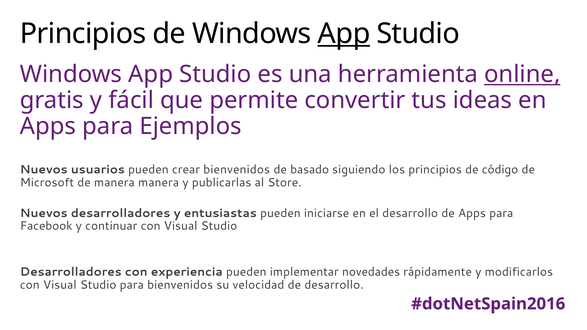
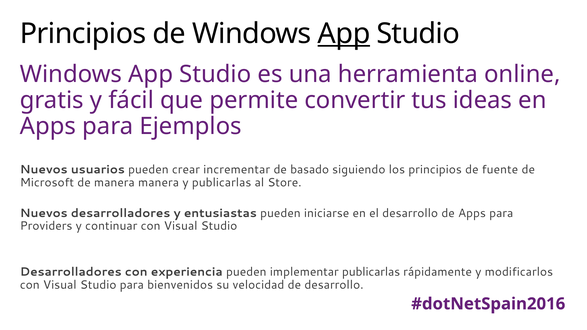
online underline: present -> none (522, 74)
crear bienvenidos: bienvenidos -> incrementar (237, 170)
código: código -> fuente (500, 170)
Facebook: Facebook -> Providers (46, 226)
implementar novedades: novedades -> publicarlas (371, 272)
